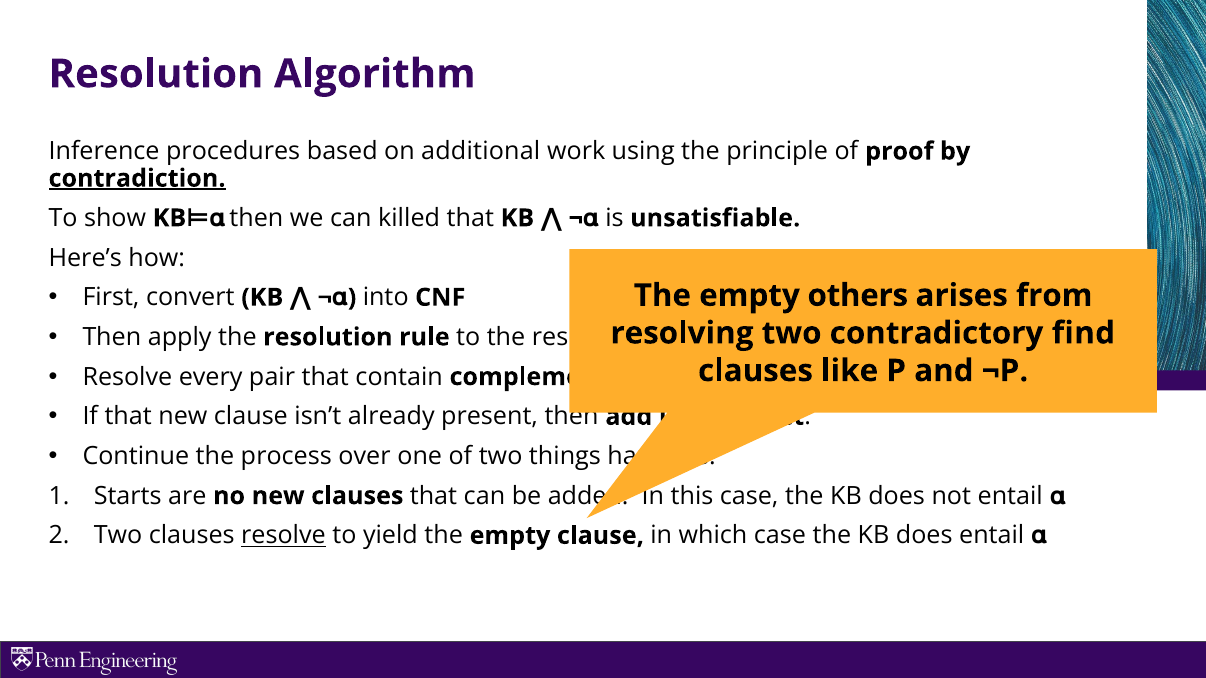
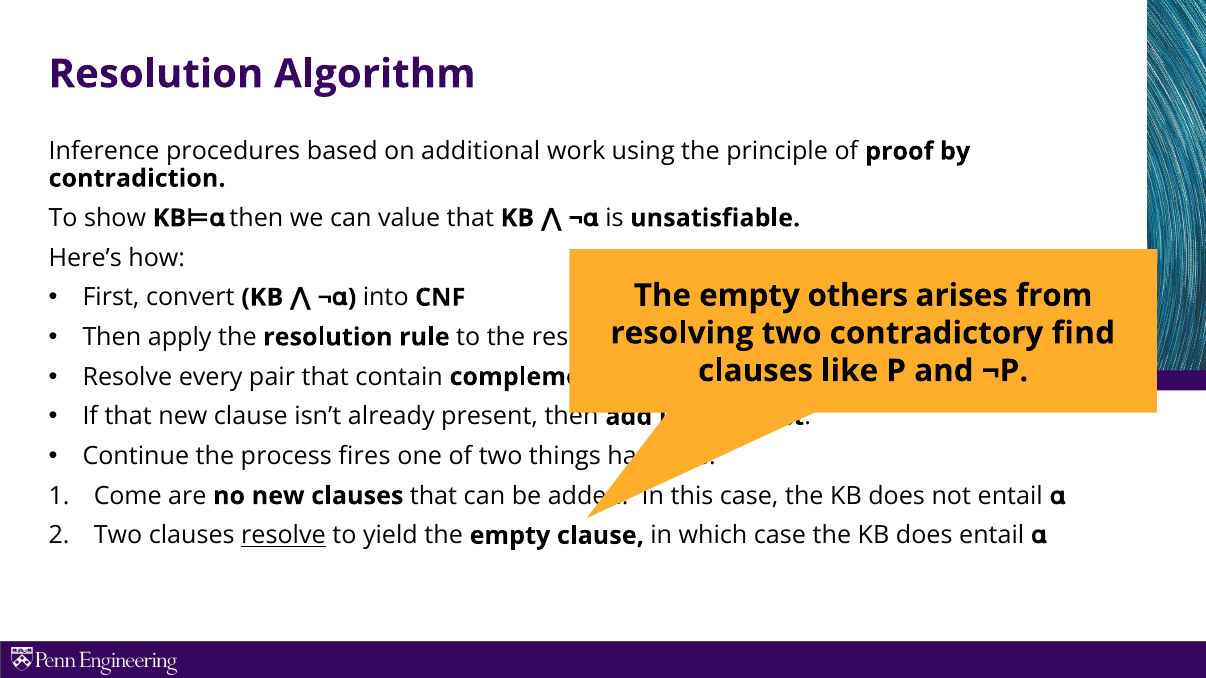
contradiction underline: present -> none (137, 178)
killed: killed -> value (409, 218)
over: over -> fires (364, 456)
Starts: Starts -> Come (128, 496)
